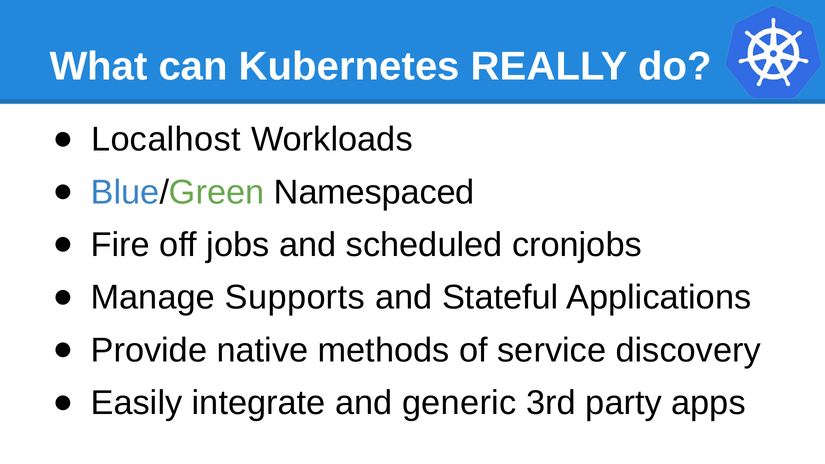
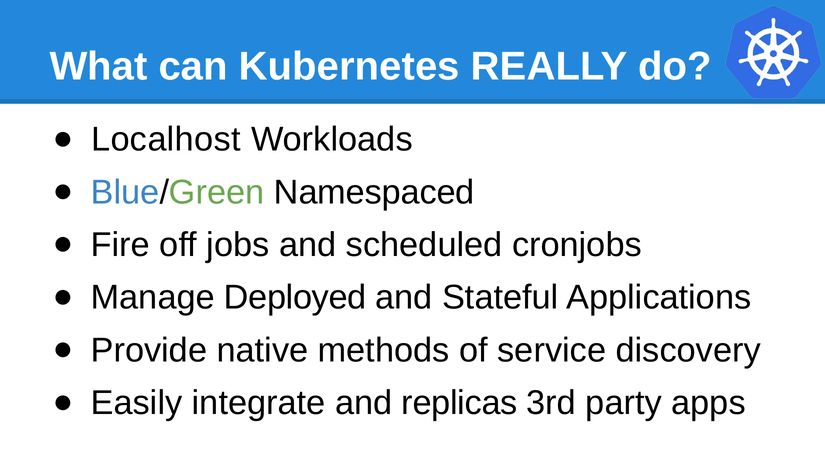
Supports: Supports -> Deployed (295, 298)
generic: generic -> replicas (459, 403)
